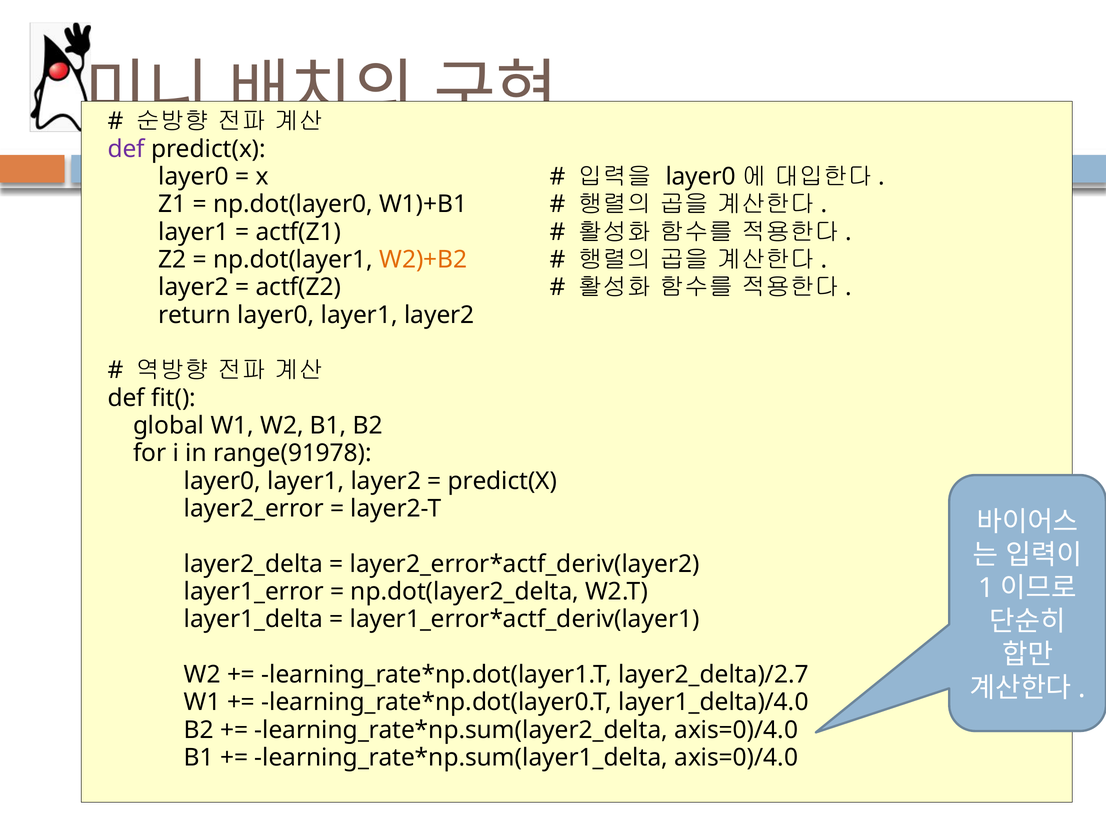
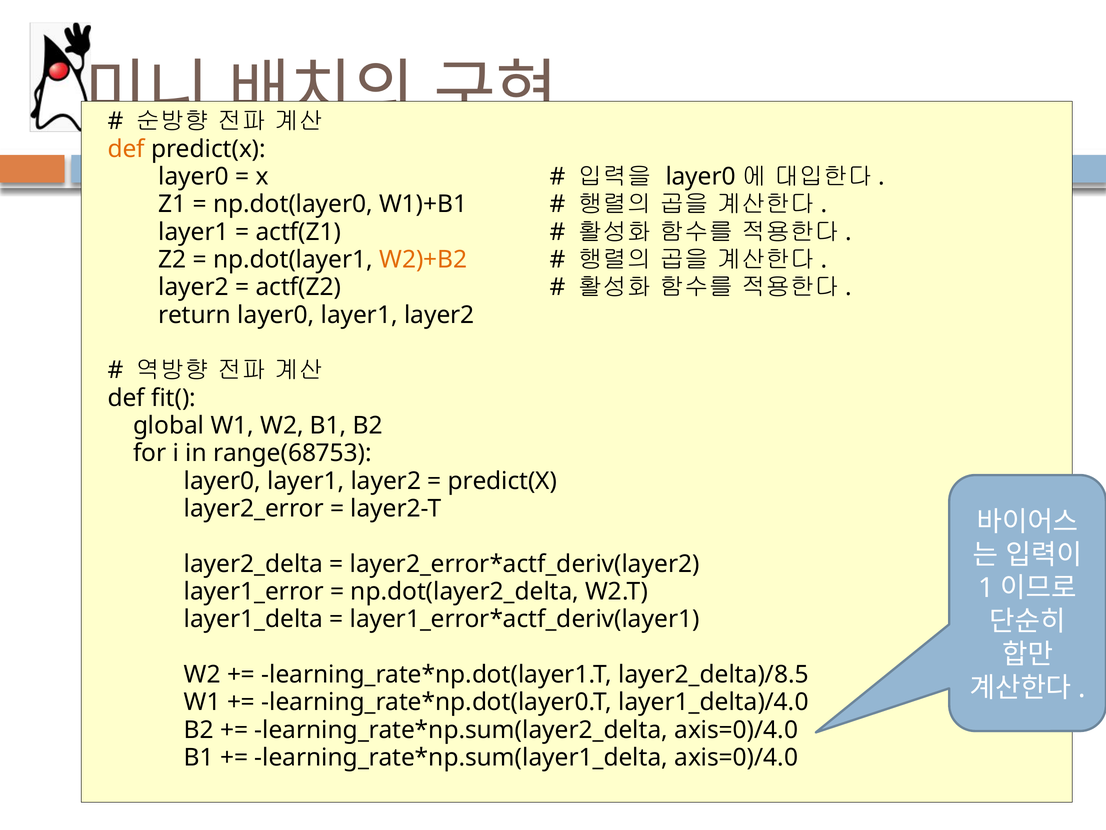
def colour: purple -> orange (126, 149)
range(91978: range(91978 -> range(68753 (292, 453)
layer2_delta)/2.7: layer2_delta)/2.7 -> layer2_delta)/8.5 (714, 674)
